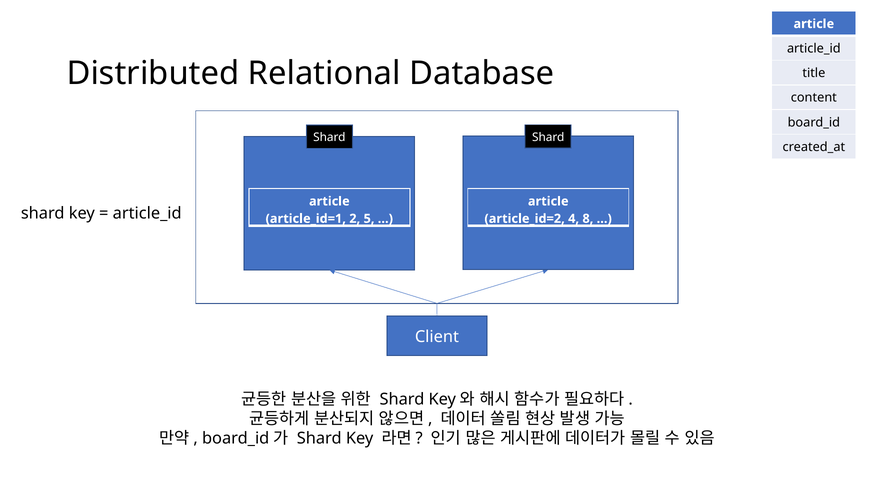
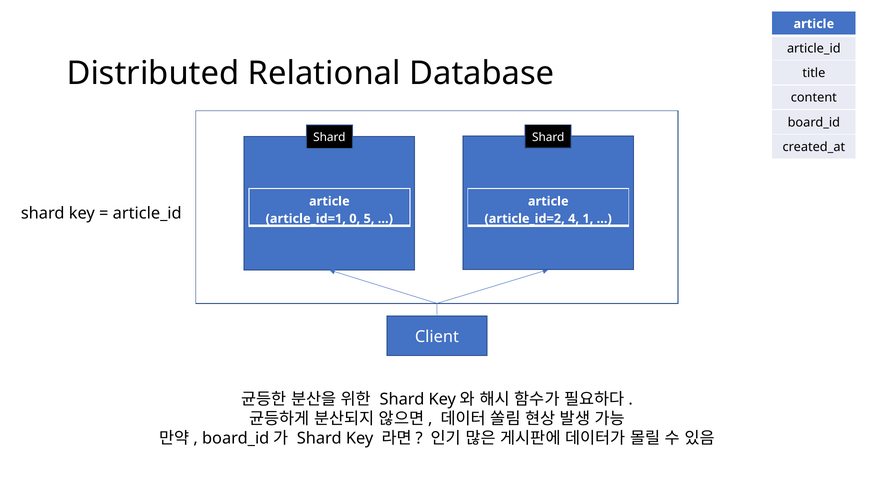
2: 2 -> 0 (355, 218)
8: 8 -> 1 (588, 218)
